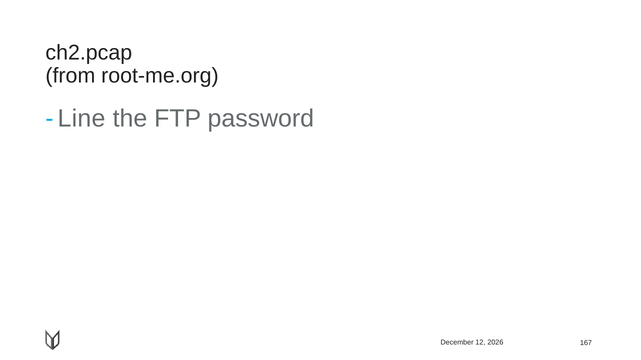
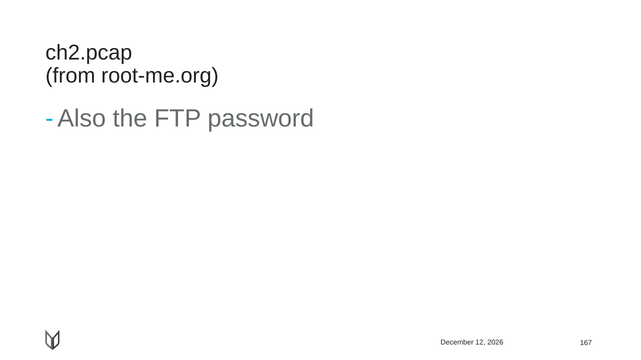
Line: Line -> Also (82, 119)
